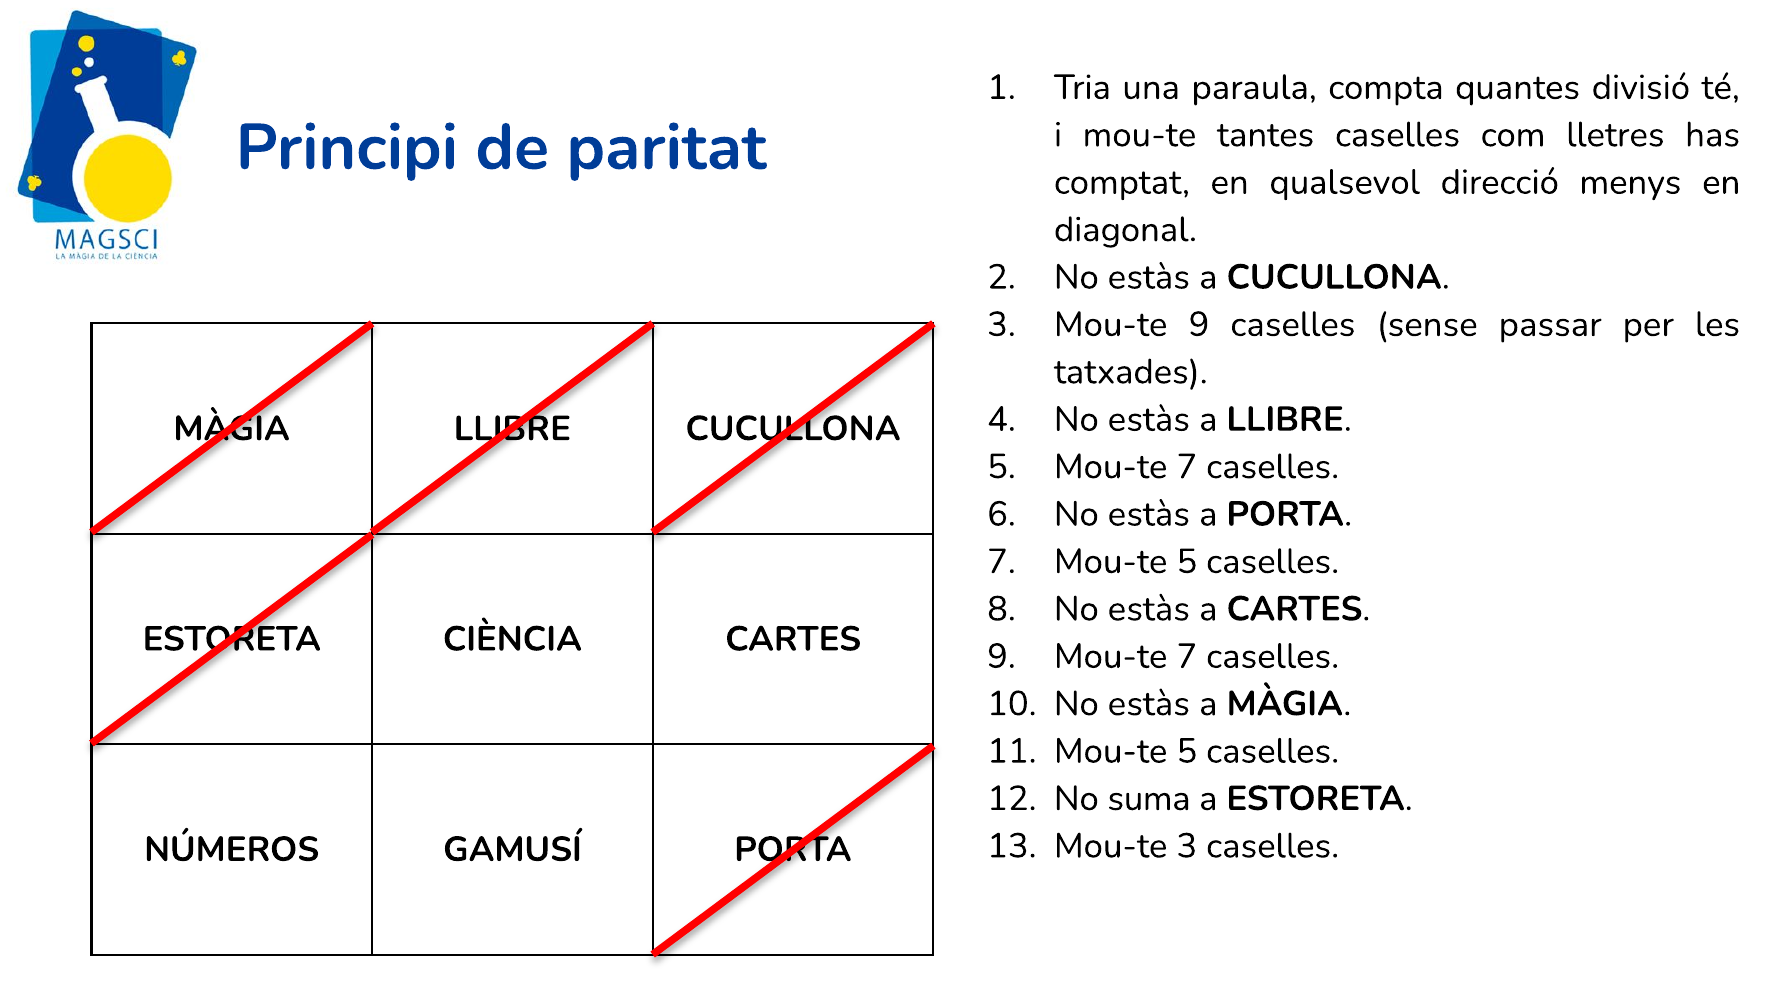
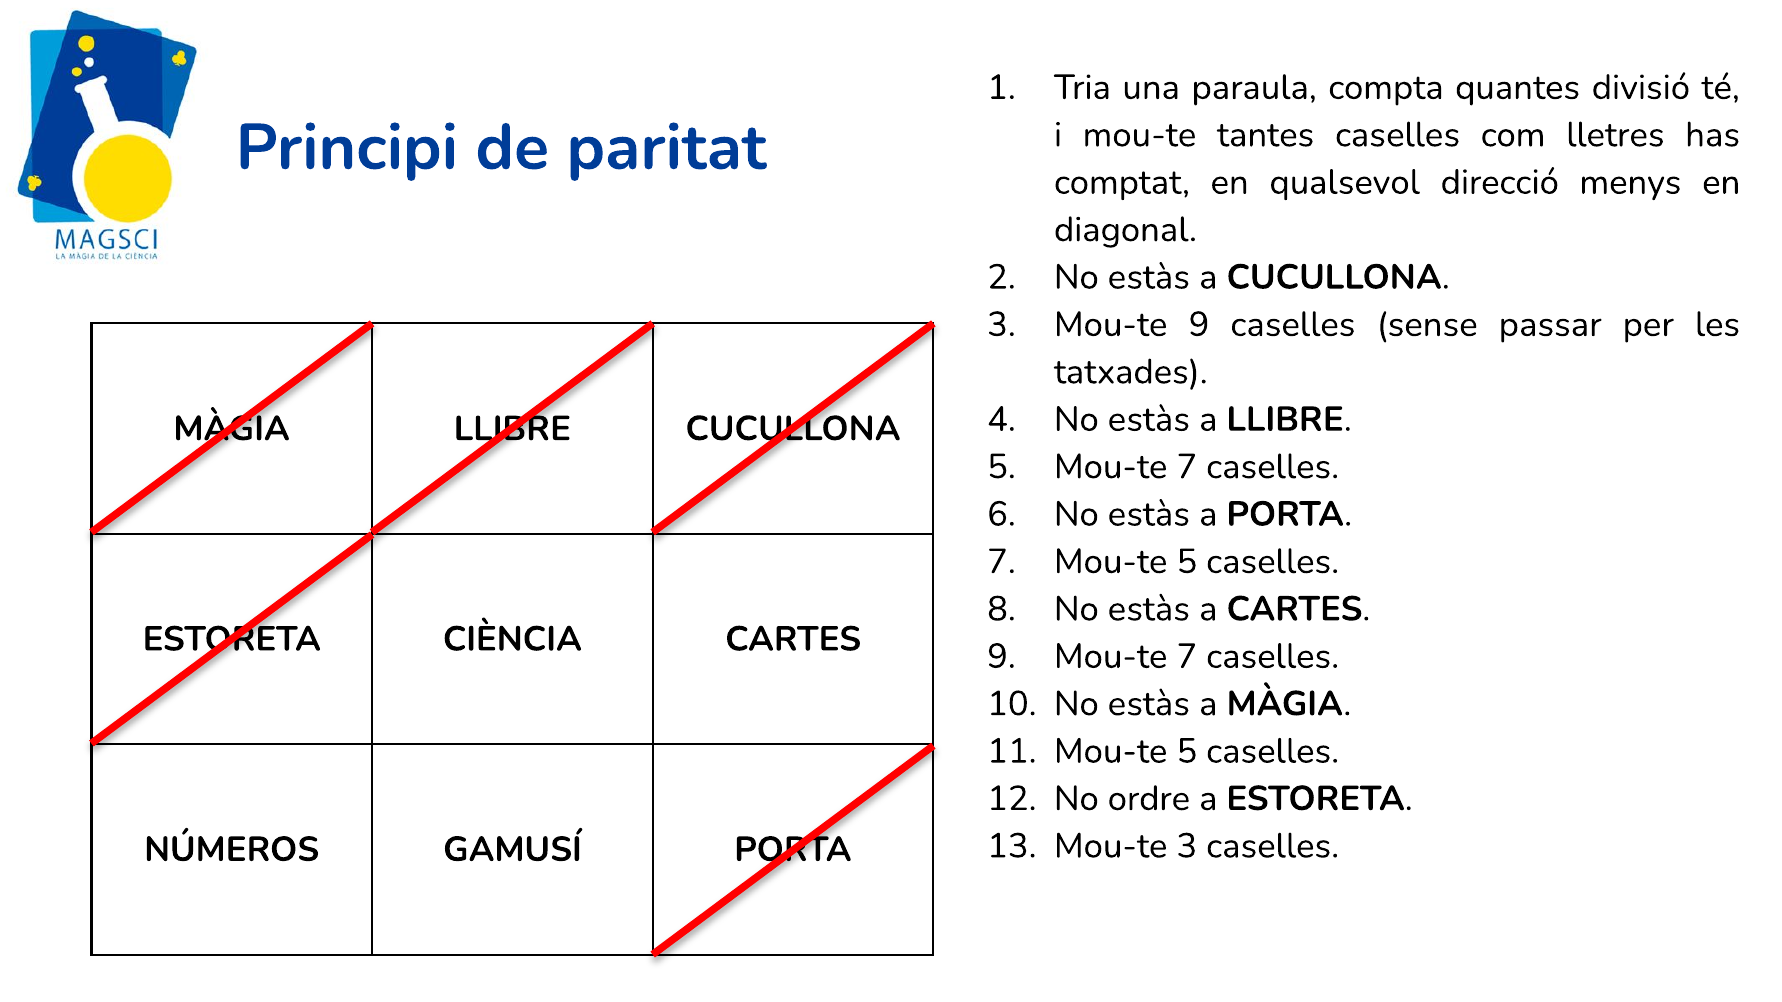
suma: suma -> ordre (1149, 799)
